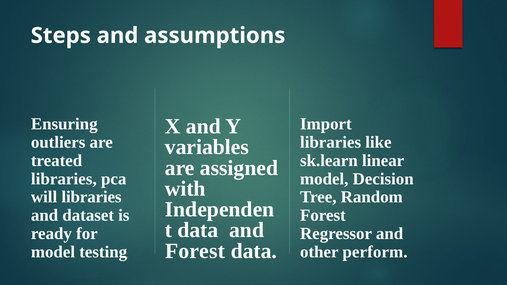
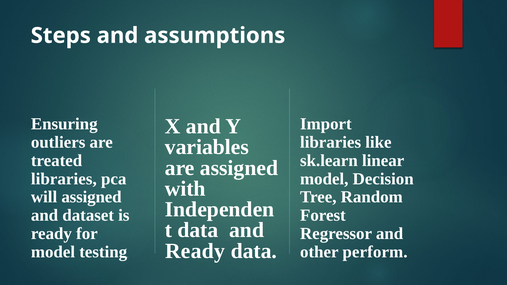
will libraries: libraries -> assigned (91, 197)
Forest: Forest -> Ready (195, 251)
